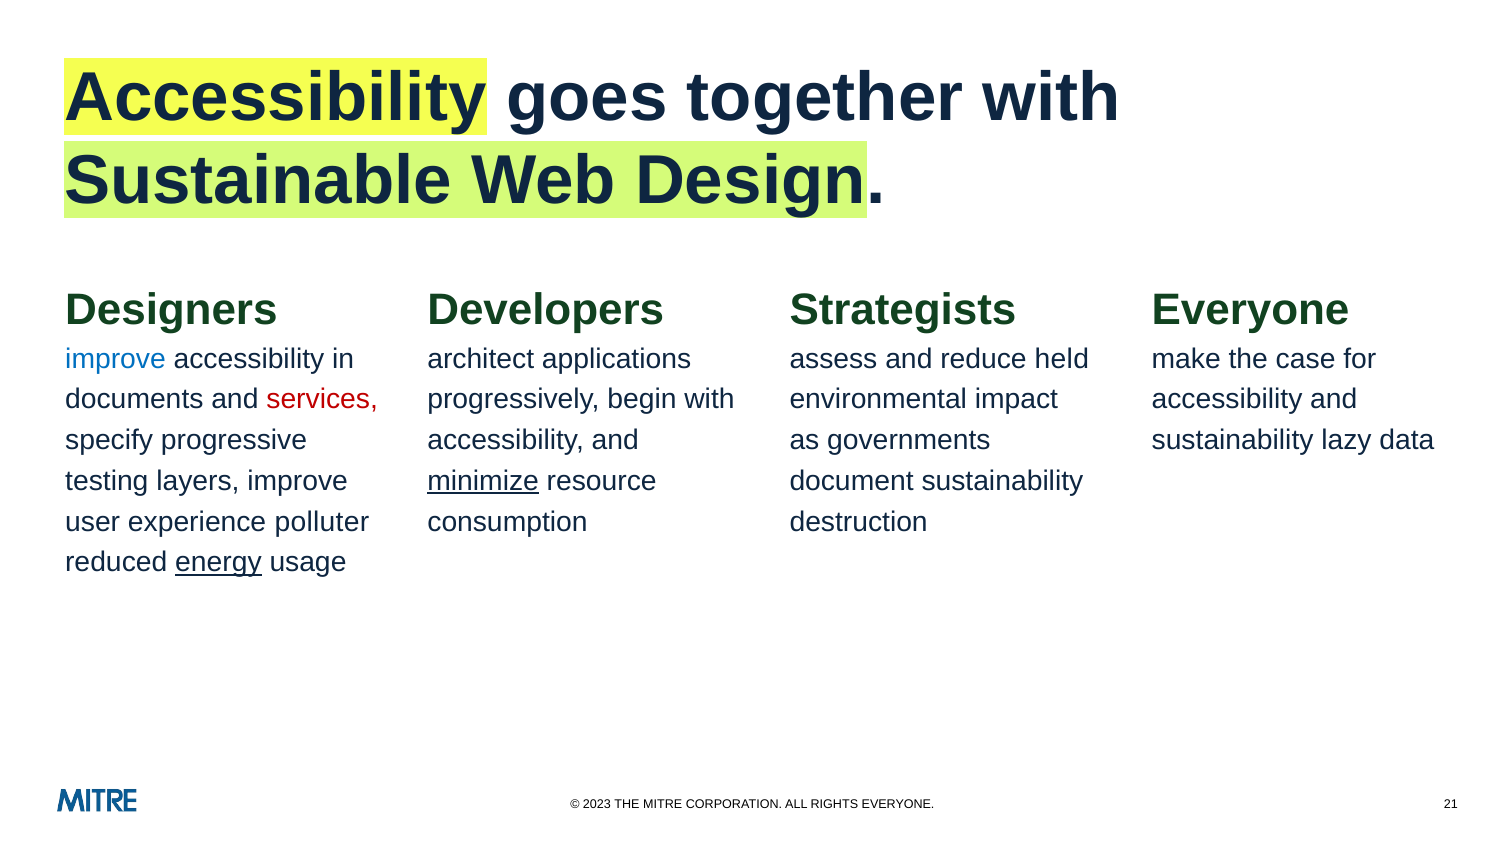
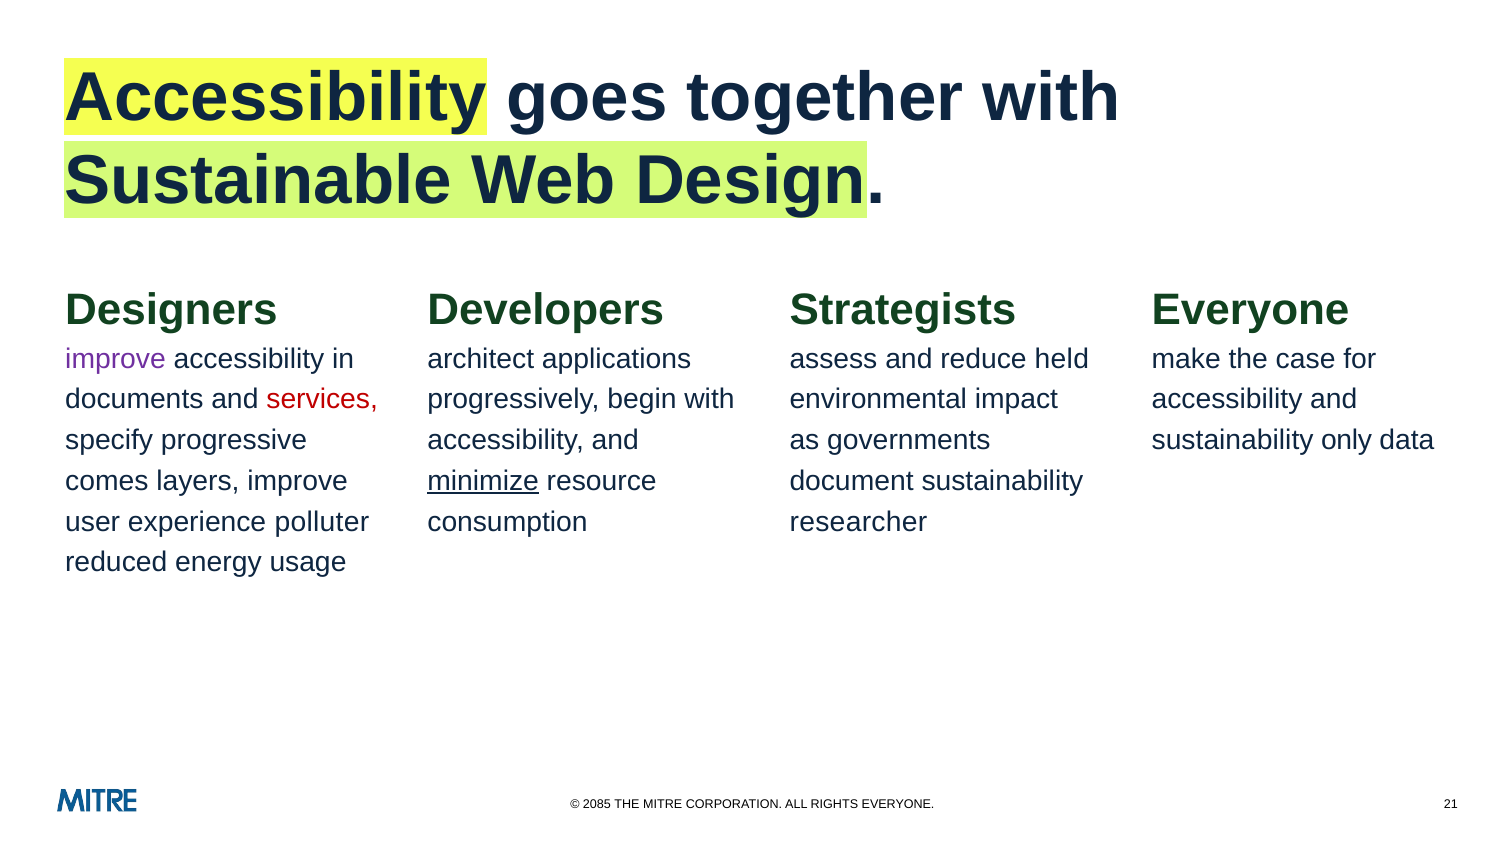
improve colour: blue -> purple (116, 359)
lazy: lazy -> only (1347, 440)
testing: testing -> comes (107, 481)
destruction: destruction -> researcher (858, 522)
energy underline: present -> none (218, 562)
2023: 2023 -> 2085 (597, 804)
